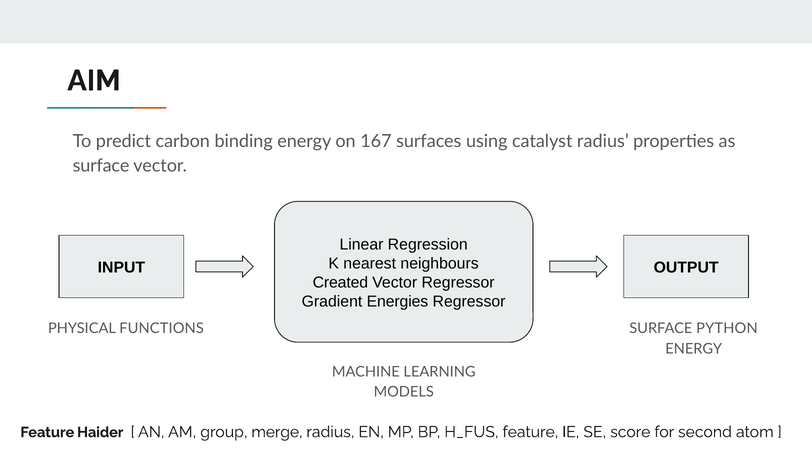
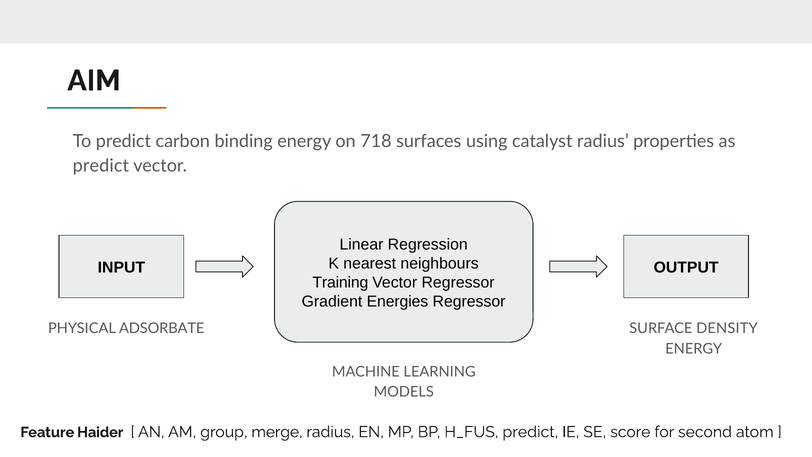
167: 167 -> 718 (376, 141)
surface: surface -> predict (101, 166)
Created: Created -> Training (340, 282)
FUNCTIONS: FUNCTIONS -> ADSORBATE (162, 328)
PYTHON: PYTHON -> DENSITY (727, 328)
H_FUS feature: feature -> predict (530, 432)
